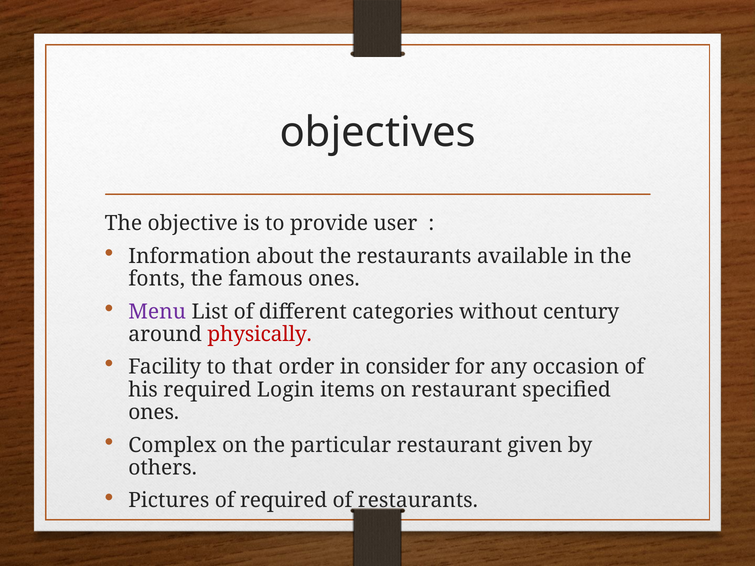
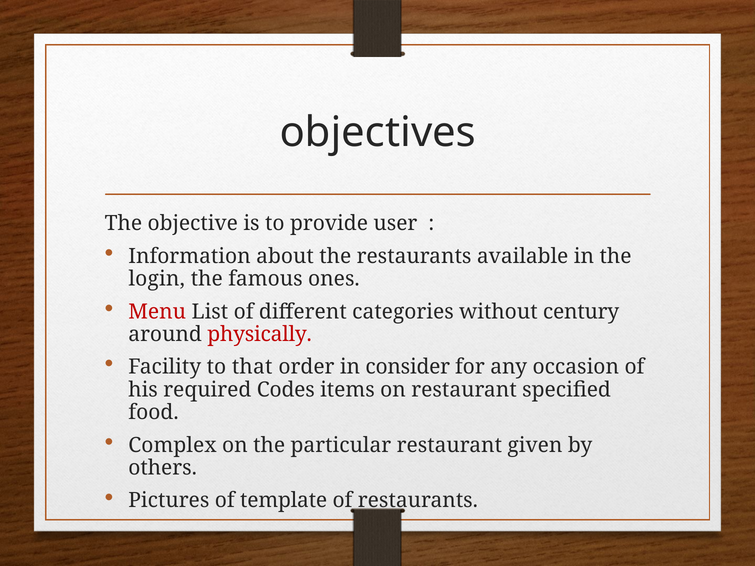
fonts: fonts -> login (157, 279)
Menu colour: purple -> red (157, 312)
Login: Login -> Codes (286, 390)
ones: ones -> food (153, 412)
of required: required -> template (284, 501)
